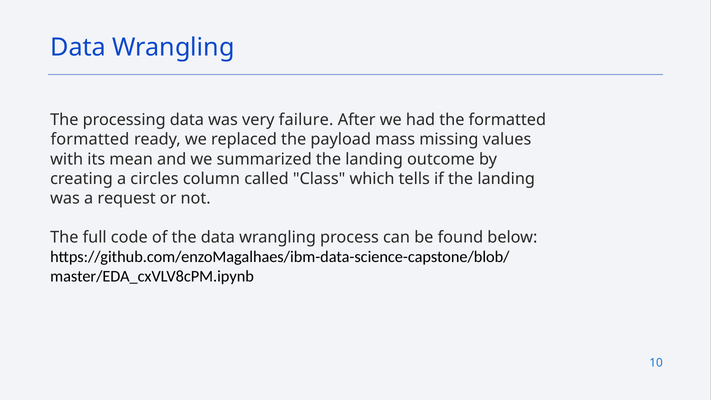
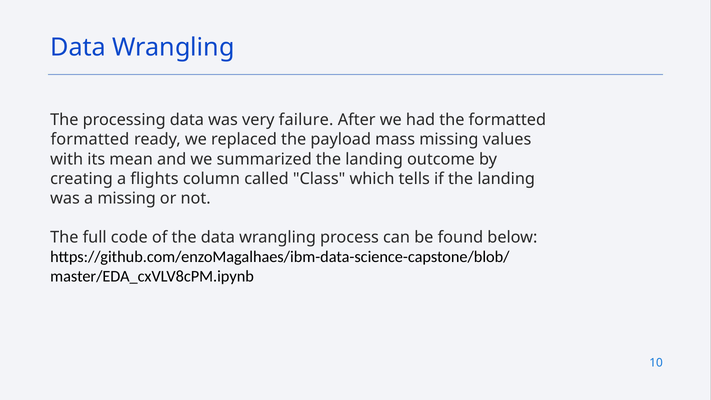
circles: circles -> flights (154, 179)
a request: request -> missing (127, 198)
